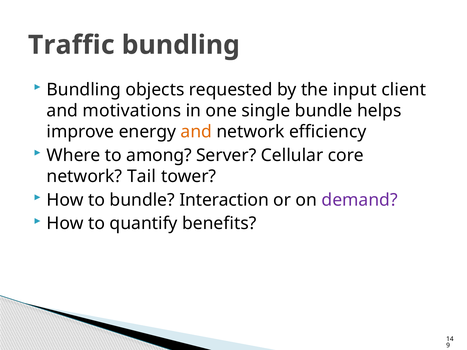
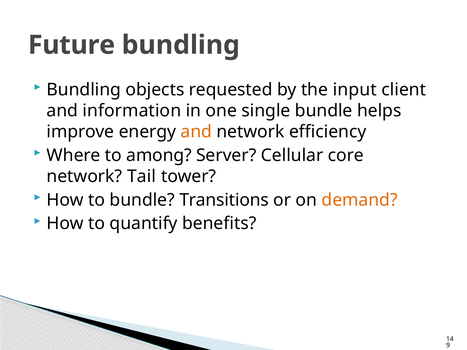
Traffic: Traffic -> Future (72, 45)
motivations: motivations -> information (132, 111)
Interaction: Interaction -> Transitions (224, 200)
demand colour: purple -> orange (360, 200)
